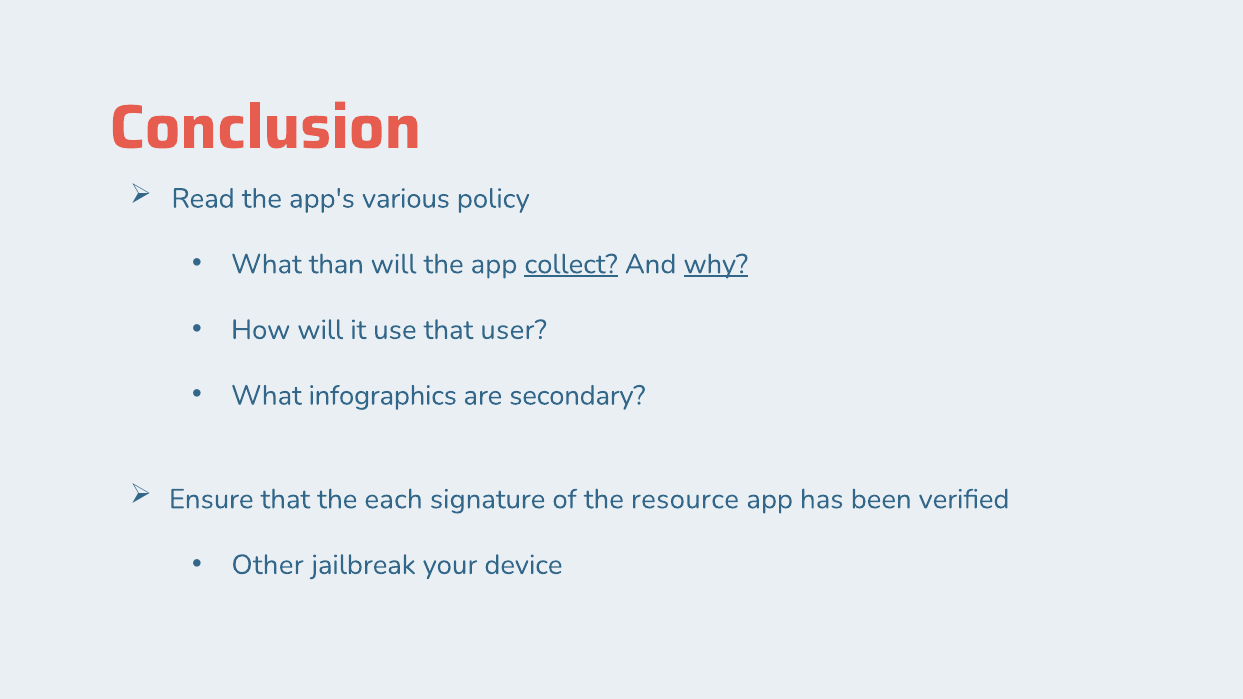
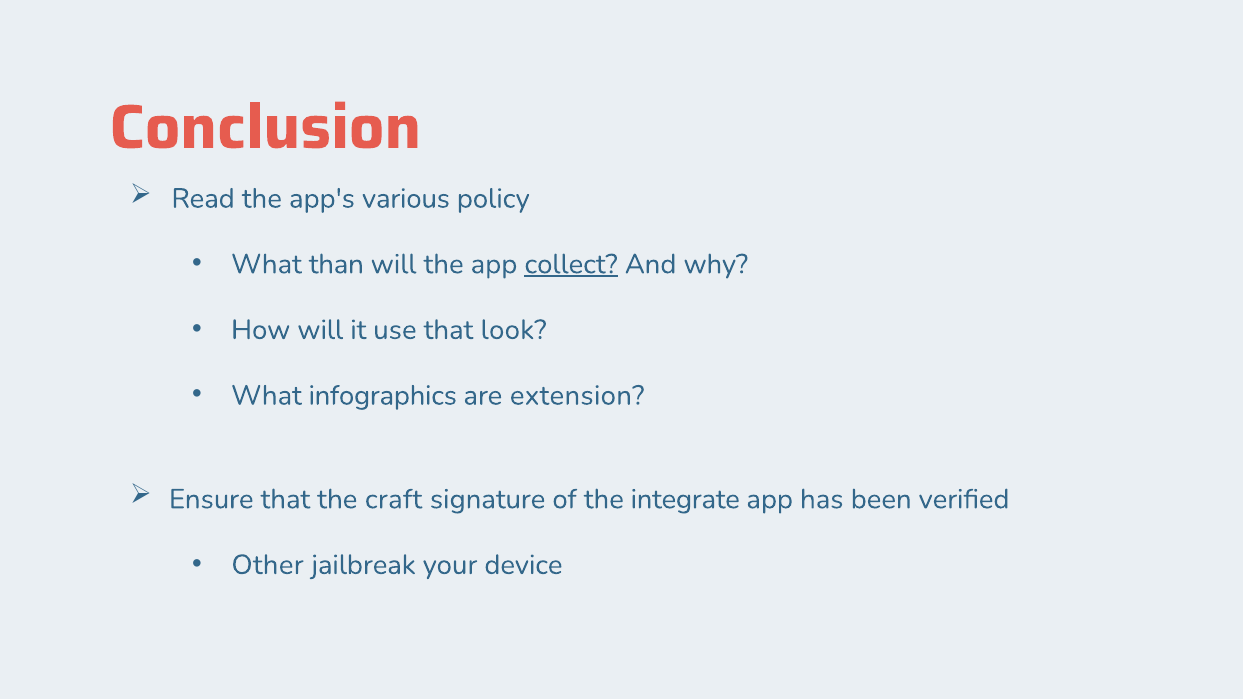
why underline: present -> none (716, 264)
user: user -> look (514, 330)
secondary: secondary -> extension (577, 396)
each: each -> craft (394, 499)
resource: resource -> integrate (685, 499)
